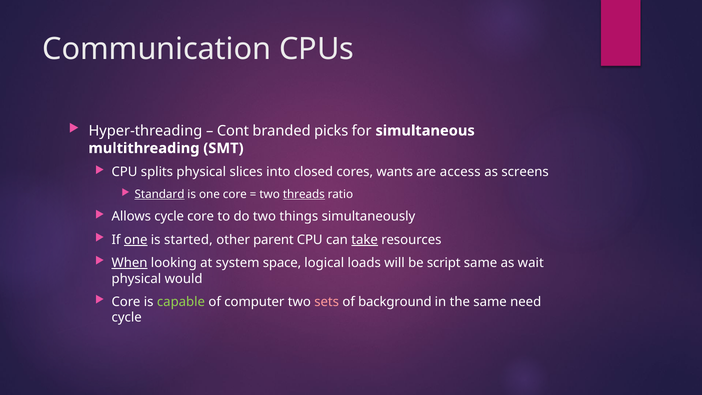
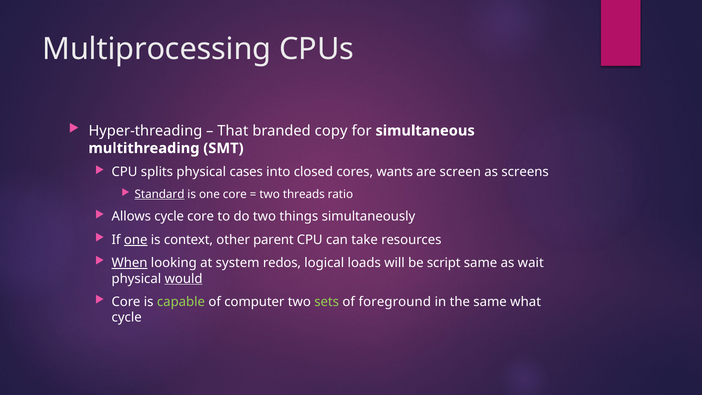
Communication: Communication -> Multiprocessing (157, 49)
Cont: Cont -> That (233, 131)
picks: picks -> copy (331, 131)
slices: slices -> cases (246, 172)
access: access -> screen (460, 172)
threads underline: present -> none (304, 194)
started: started -> context (188, 240)
take underline: present -> none (365, 240)
space: space -> redos (282, 263)
would underline: none -> present (184, 279)
sets colour: pink -> light green (327, 302)
background: background -> foreground (395, 302)
need: need -> what (526, 302)
